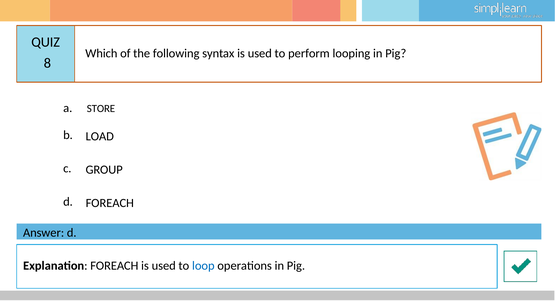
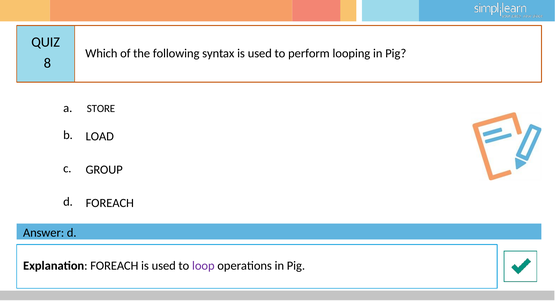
loop colour: blue -> purple (203, 266)
